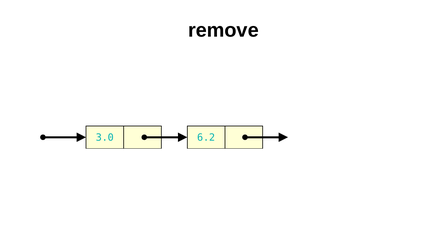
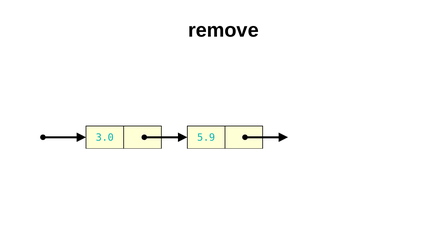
6.2: 6.2 -> 5.9 (206, 137)
